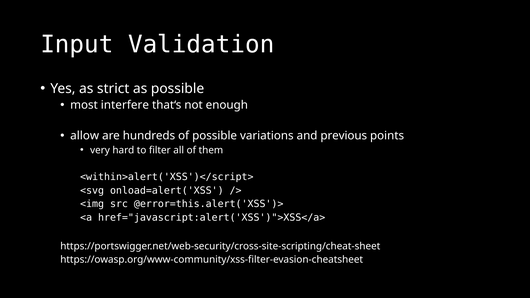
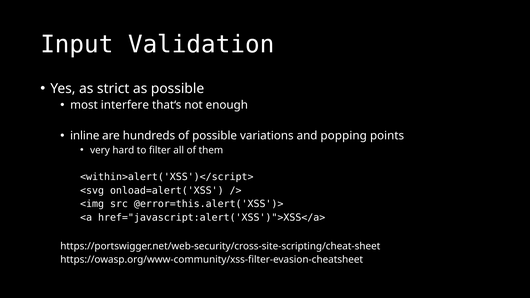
allow: allow -> inline (85, 136)
previous: previous -> popping (344, 136)
